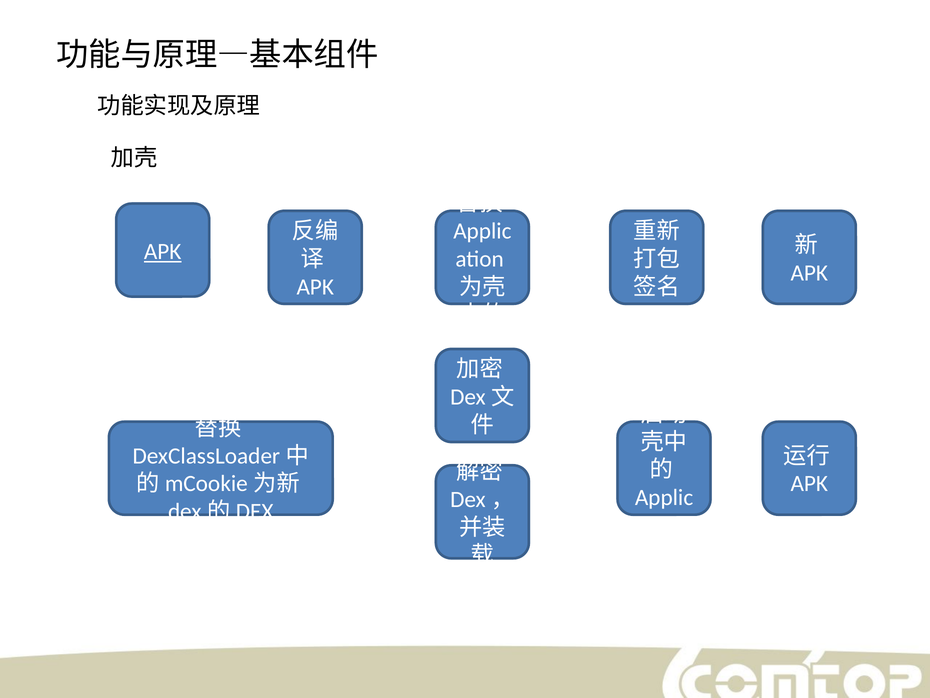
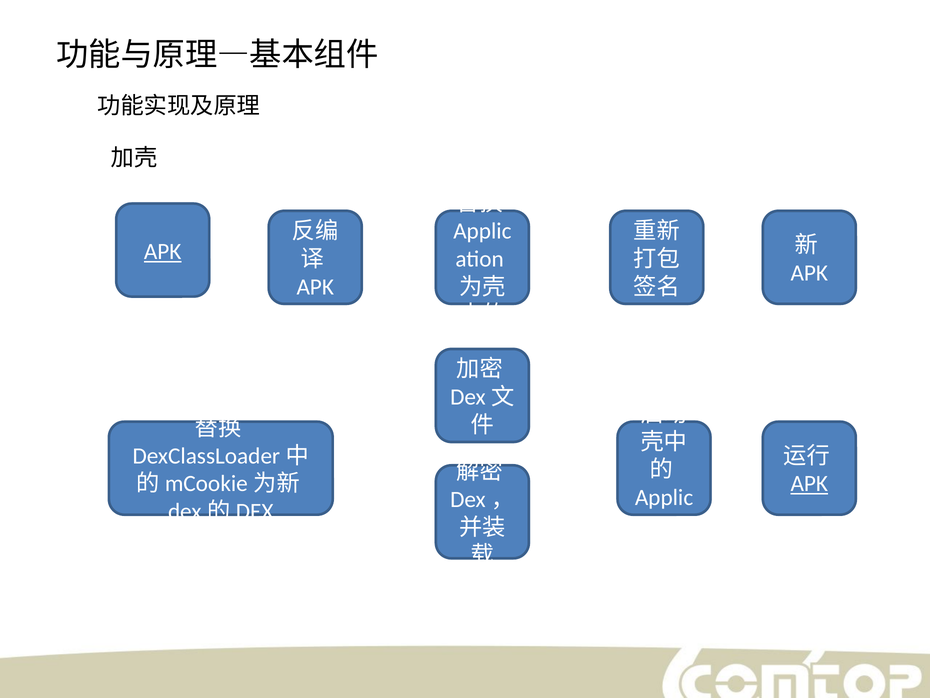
APK underline: none -> present (809, 483)
